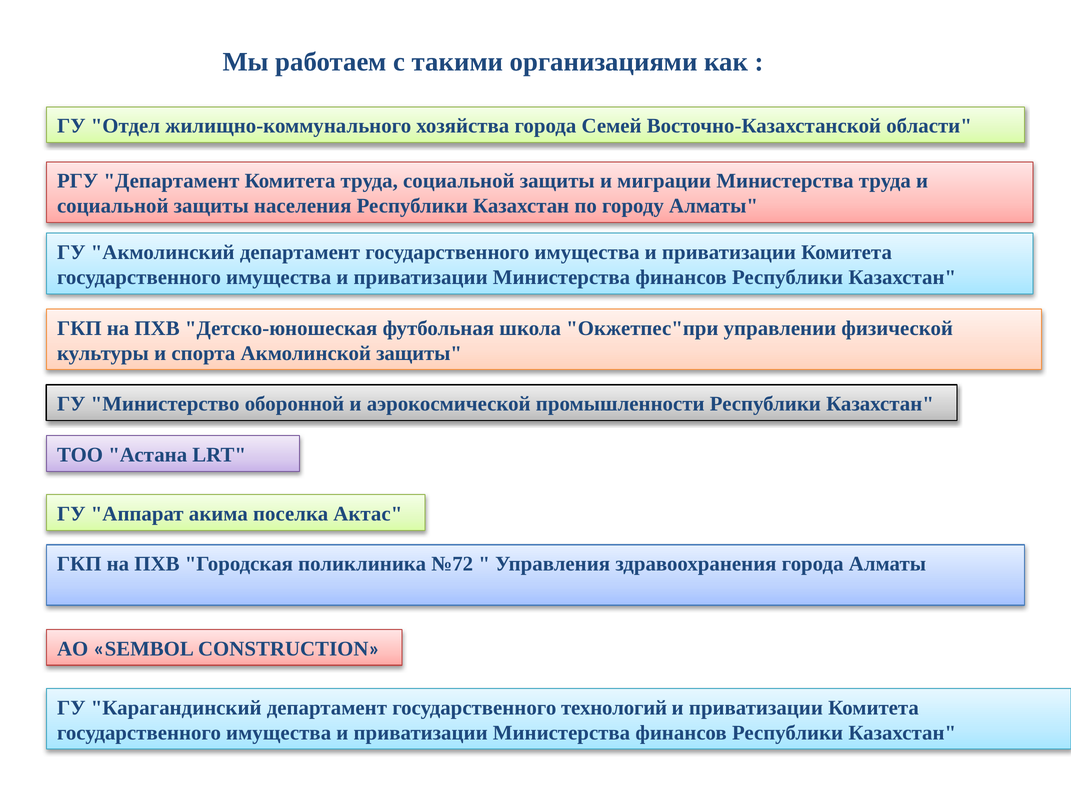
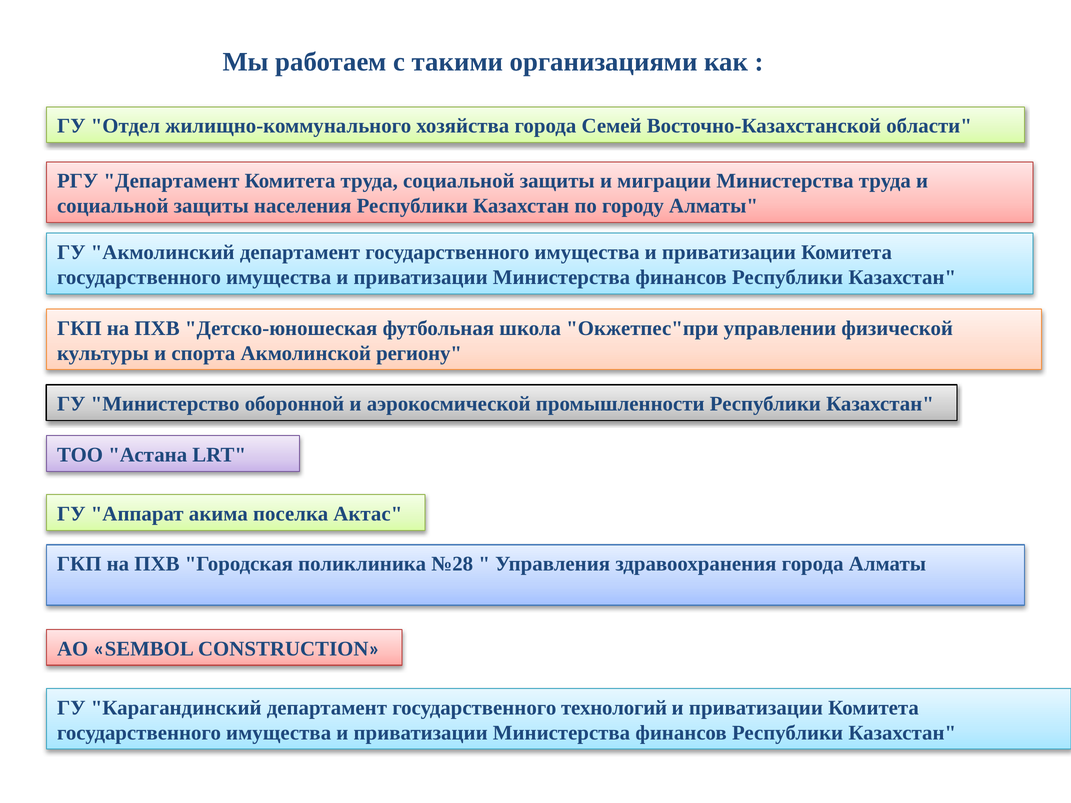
Акмолинской защиты: защиты -> региону (419, 353)
№72: №72 -> №28 (452, 564)
